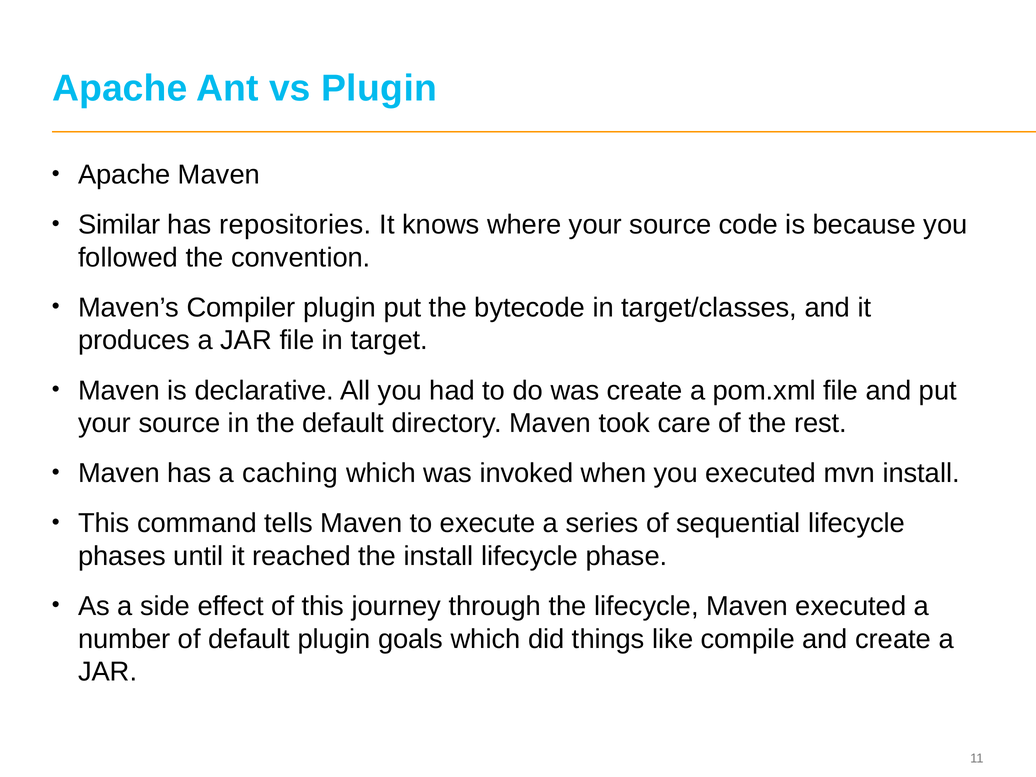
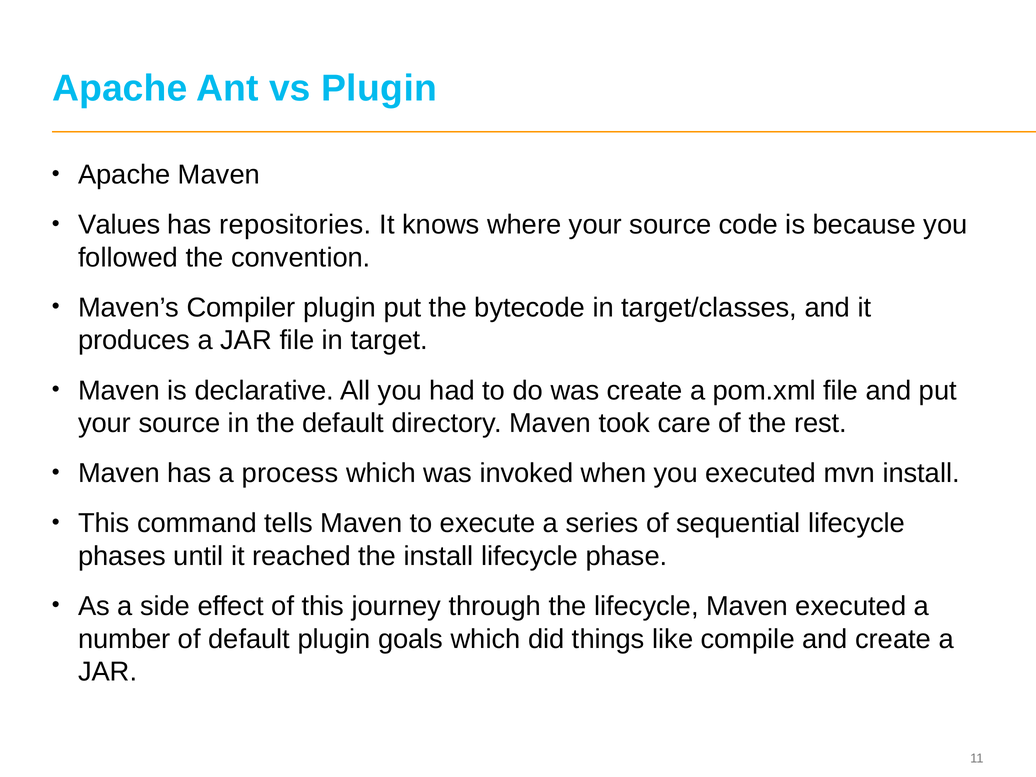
Similar: Similar -> Values (119, 225)
caching: caching -> process (290, 473)
